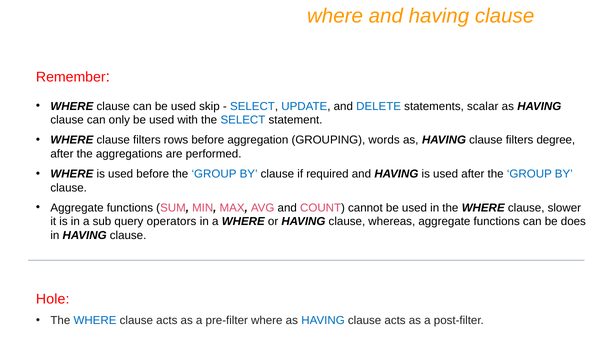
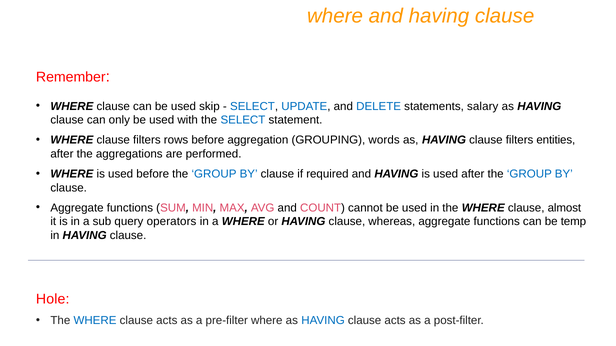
scalar: scalar -> salary (483, 106)
degree: degree -> entities (556, 140)
slower: slower -> almost (564, 208)
does: does -> temp (573, 222)
